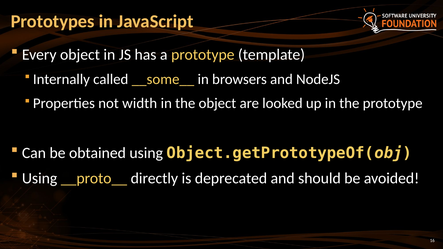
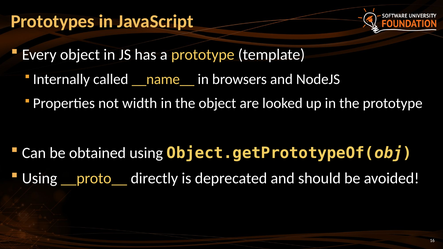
__some__: __some__ -> __name__ (163, 79)
